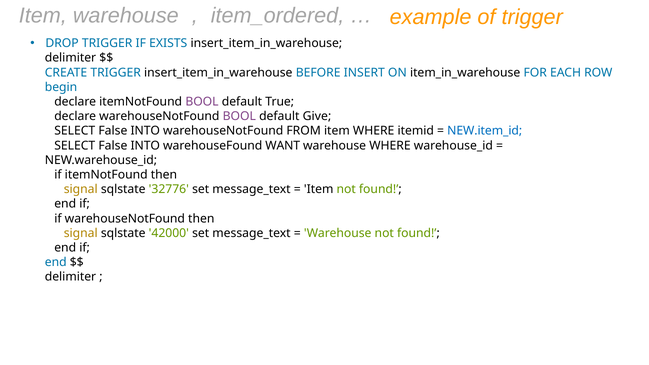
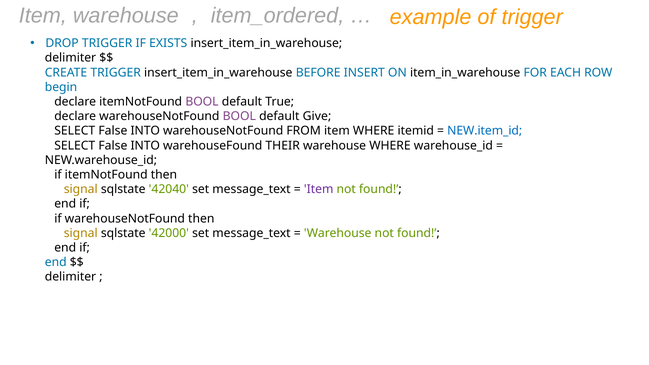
WANT: WANT -> THEIR (283, 146)
32776: 32776 -> 42040 (169, 189)
Item colour: black -> purple (319, 189)
